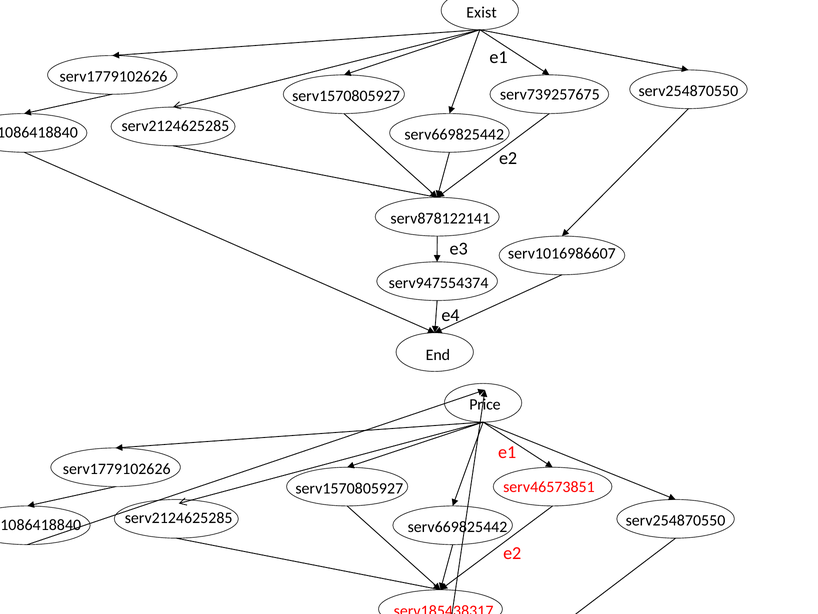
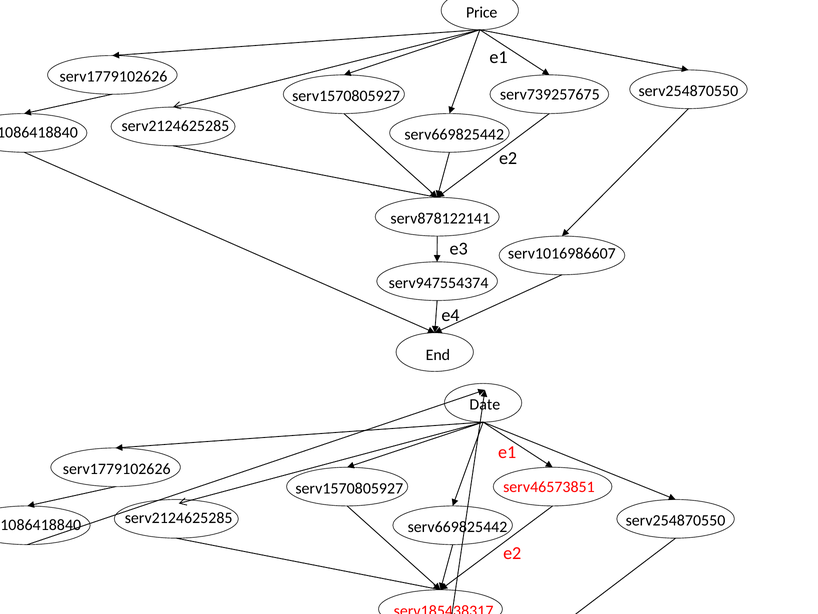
Exist: Exist -> Price (482, 12)
Price: Price -> Date (485, 404)
